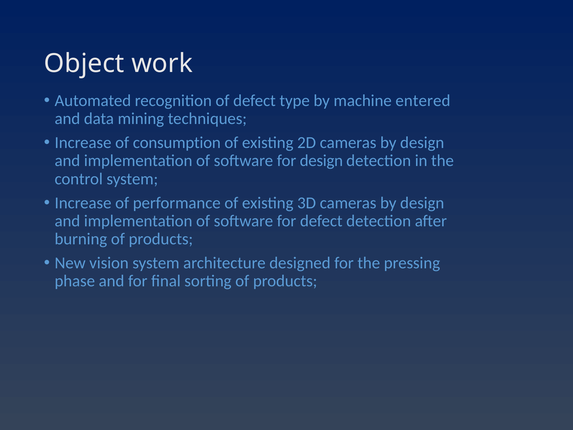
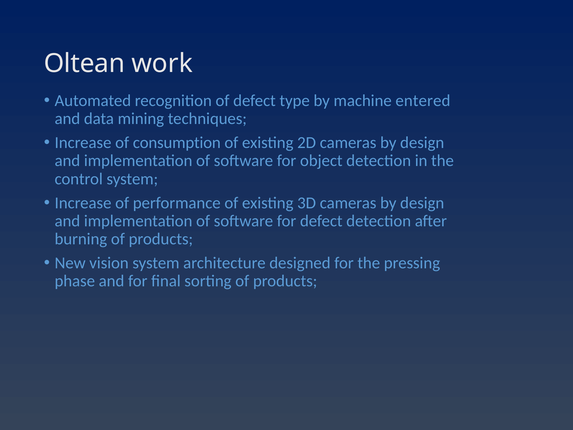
Object: Object -> Oltean (84, 63)
for design: design -> object (321, 161)
